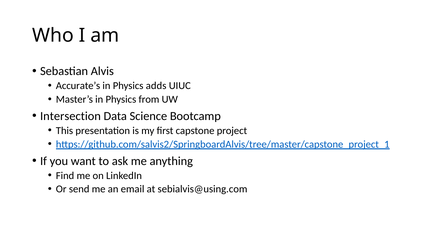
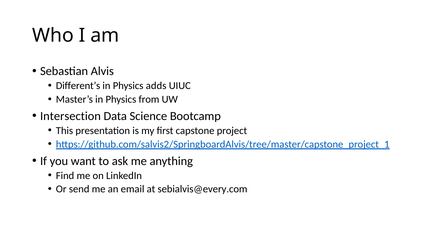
Accurate’s: Accurate’s -> Different’s (78, 86)
sebialvis@using.com: sebialvis@using.com -> sebialvis@every.com (203, 189)
